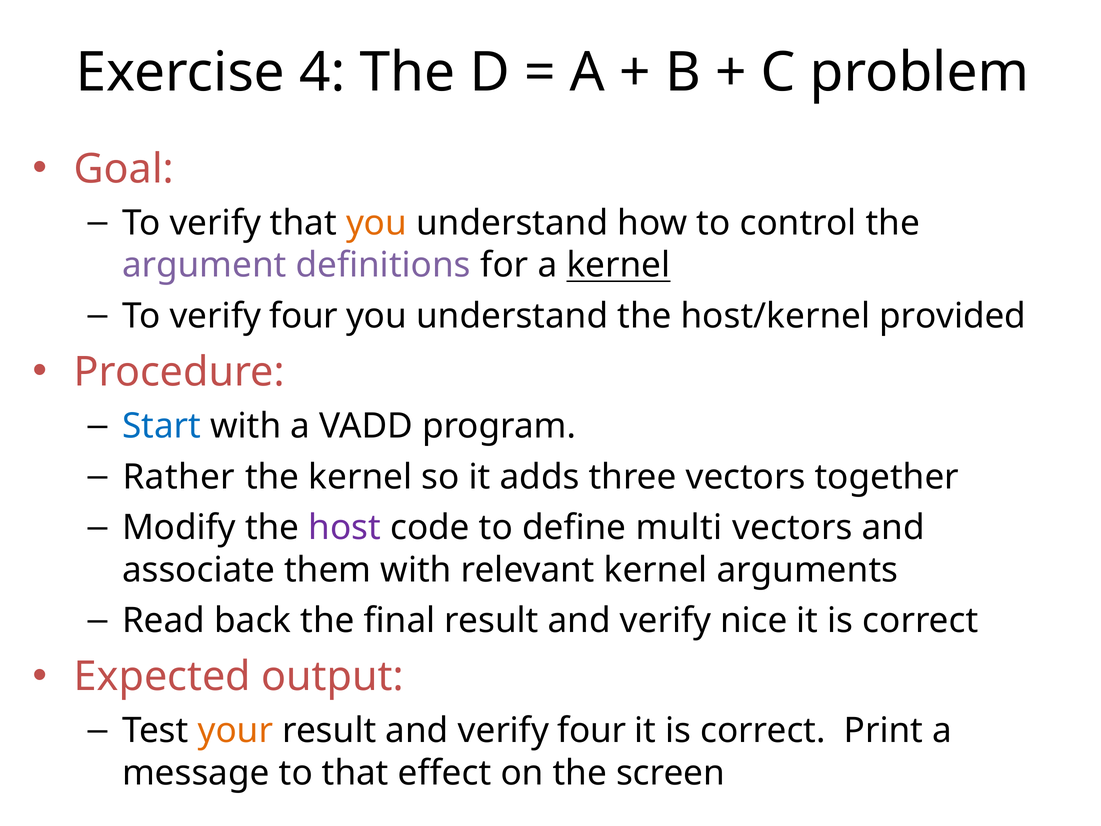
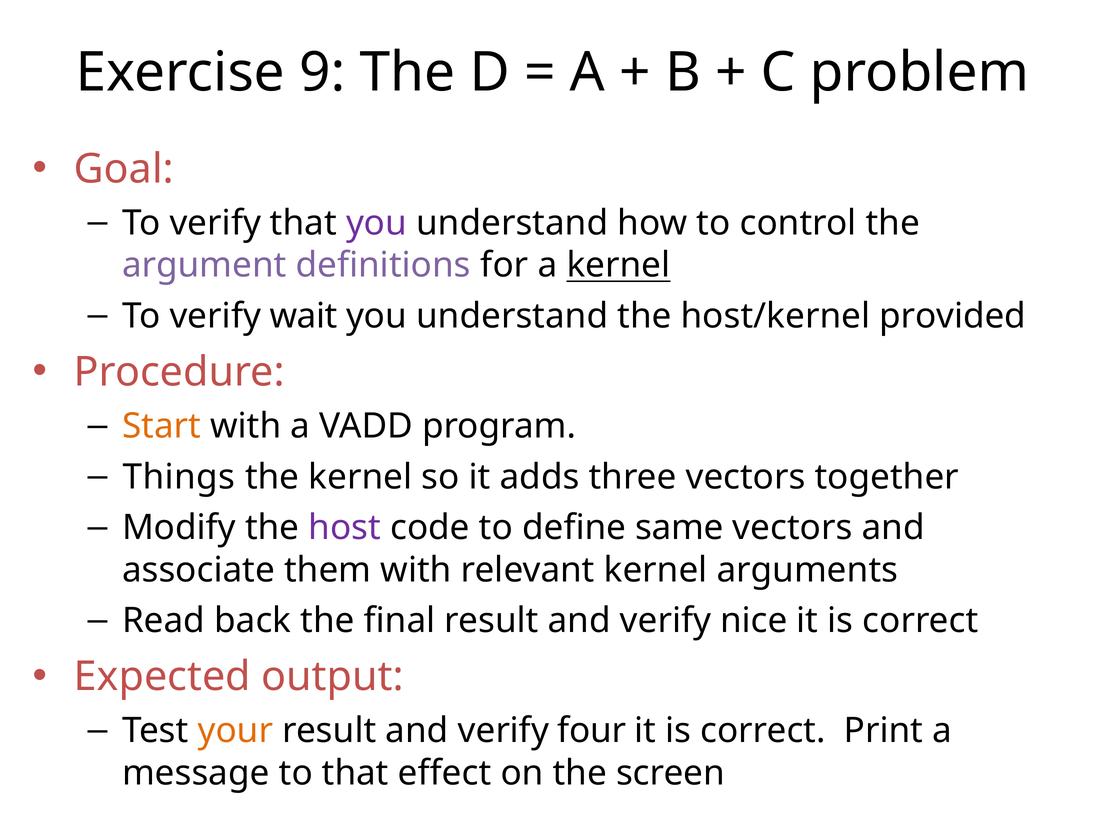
4: 4 -> 9 (322, 73)
you colour: orange -> purple (376, 223)
To verify four: four -> wait (304, 316)
Start colour: blue -> orange (162, 426)
Rather: Rather -> Things (179, 477)
multi: multi -> same (679, 528)
